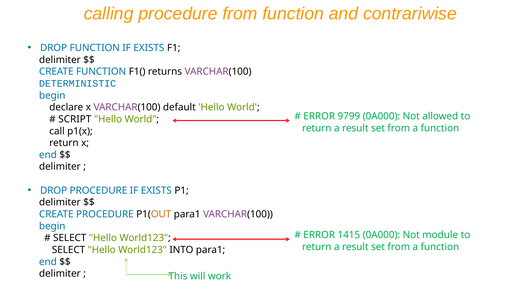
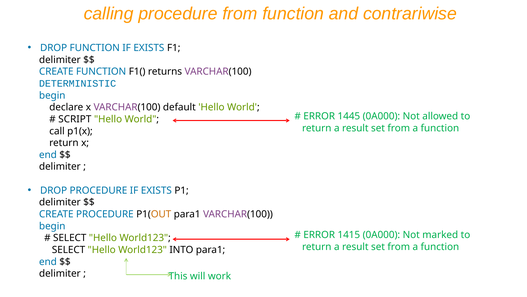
9799: 9799 -> 1445 (349, 116)
module: module -> marked (440, 235)
